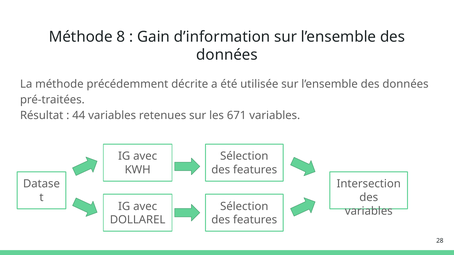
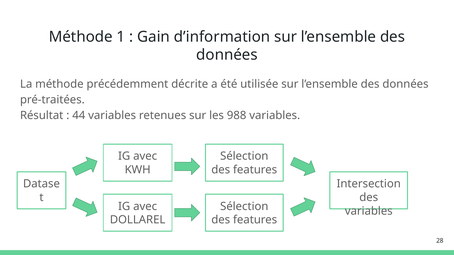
8: 8 -> 1 (121, 37)
671: 671 -> 988 (237, 116)
